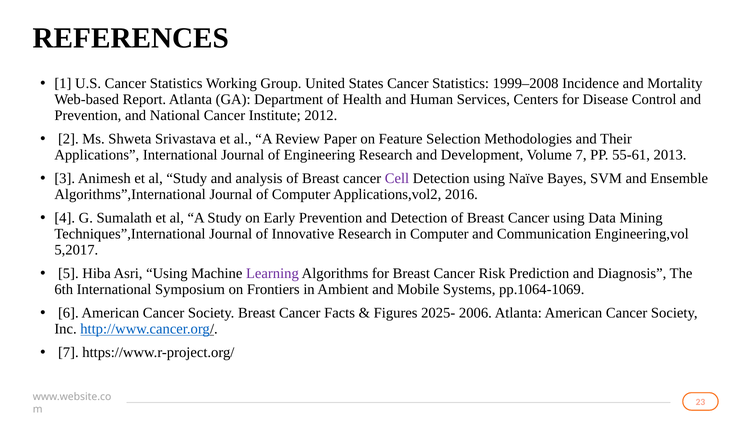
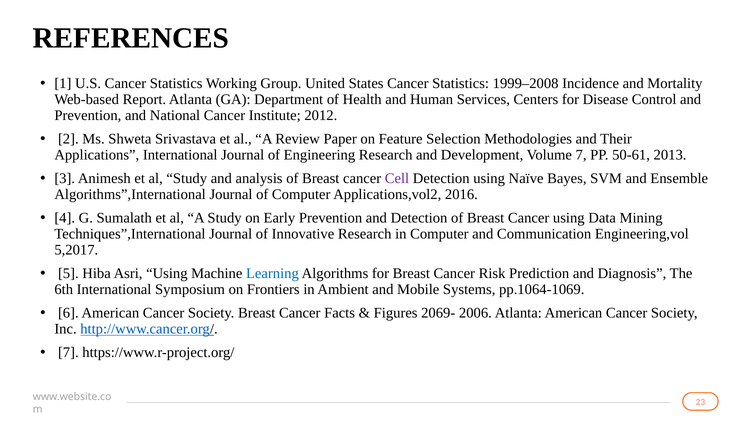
55-61: 55-61 -> 50-61 (631, 155)
Learning colour: purple -> blue (272, 273)
2025-: 2025- -> 2069- (438, 313)
